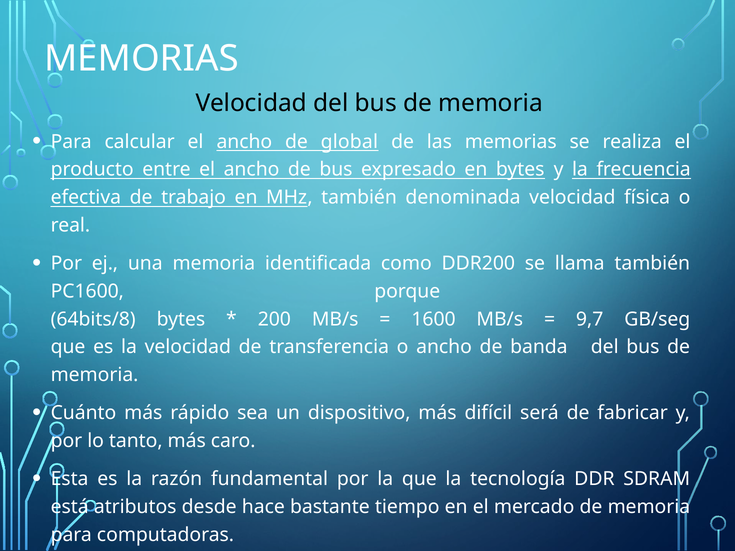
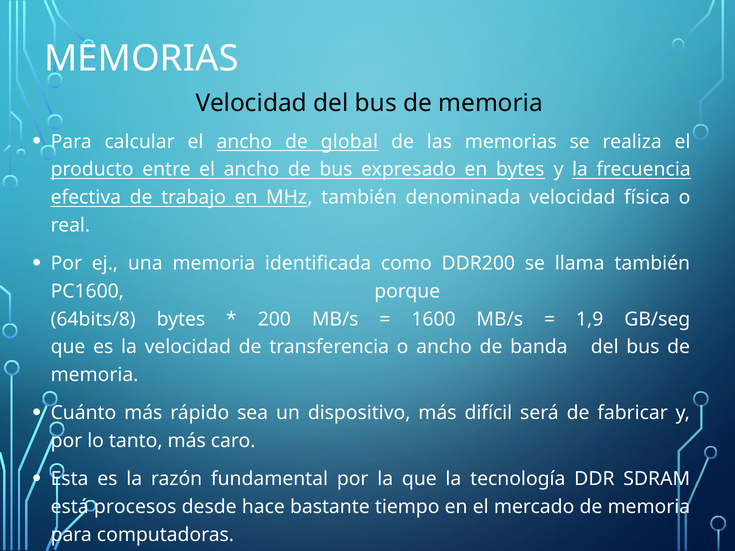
9,7: 9,7 -> 1,9 (590, 319)
atributos: atributos -> procesos (135, 507)
